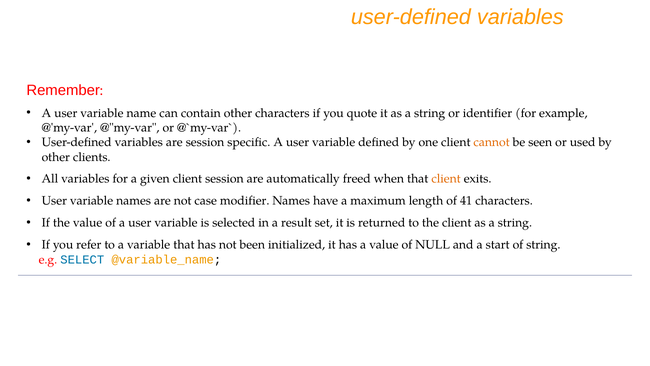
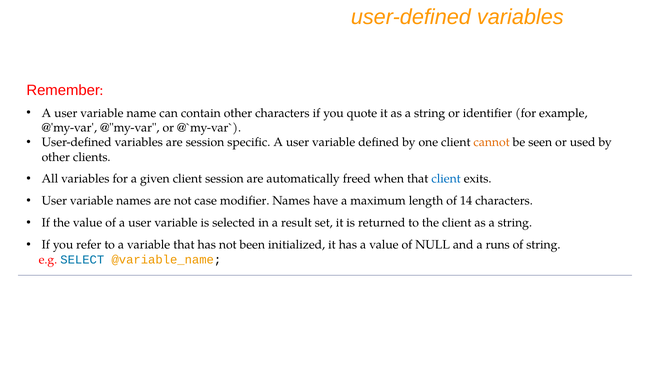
client colour: orange -> blue (446, 179)
41: 41 -> 14 (466, 201)
start: start -> runs (498, 245)
